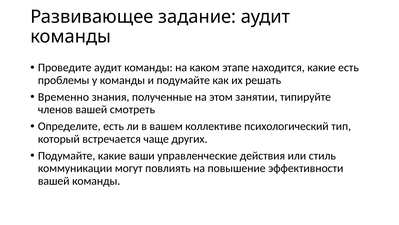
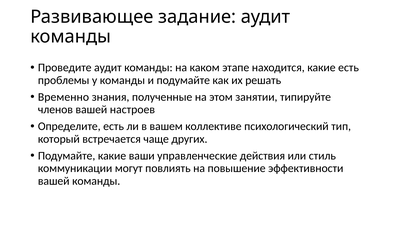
смотреть: смотреть -> настроев (132, 109)
